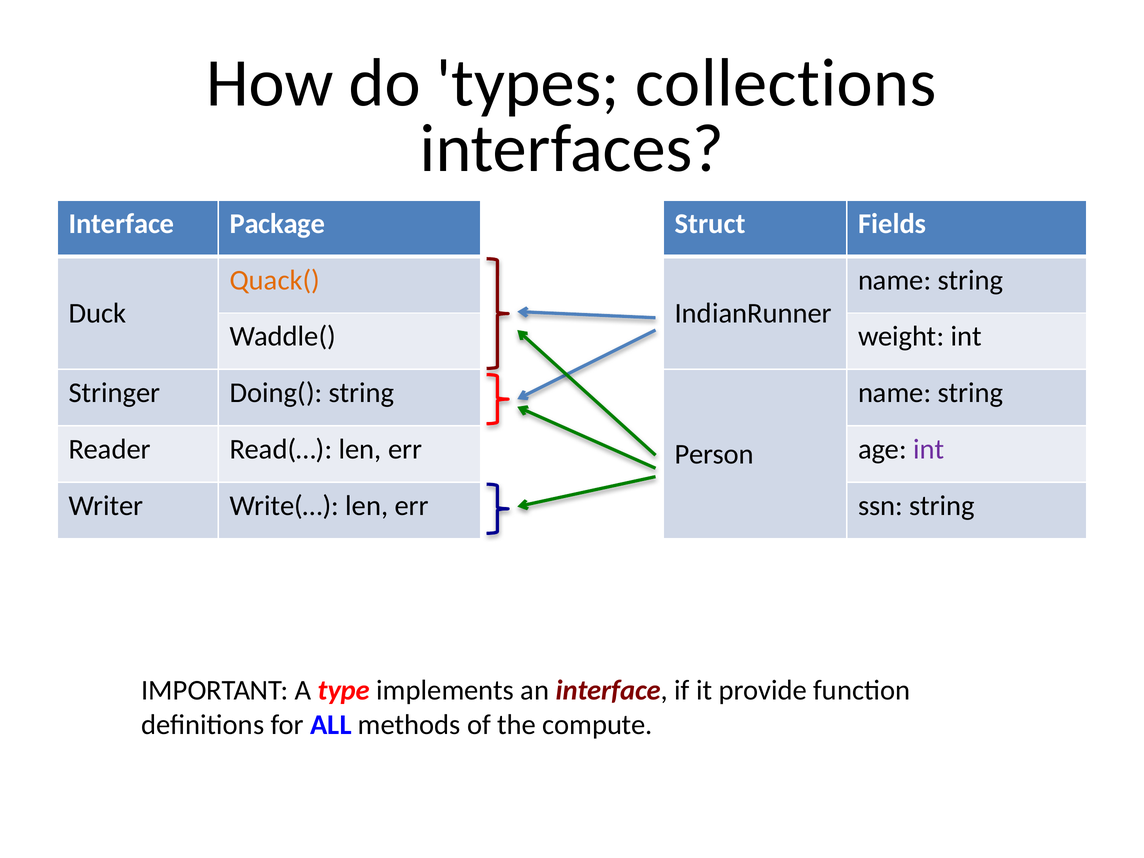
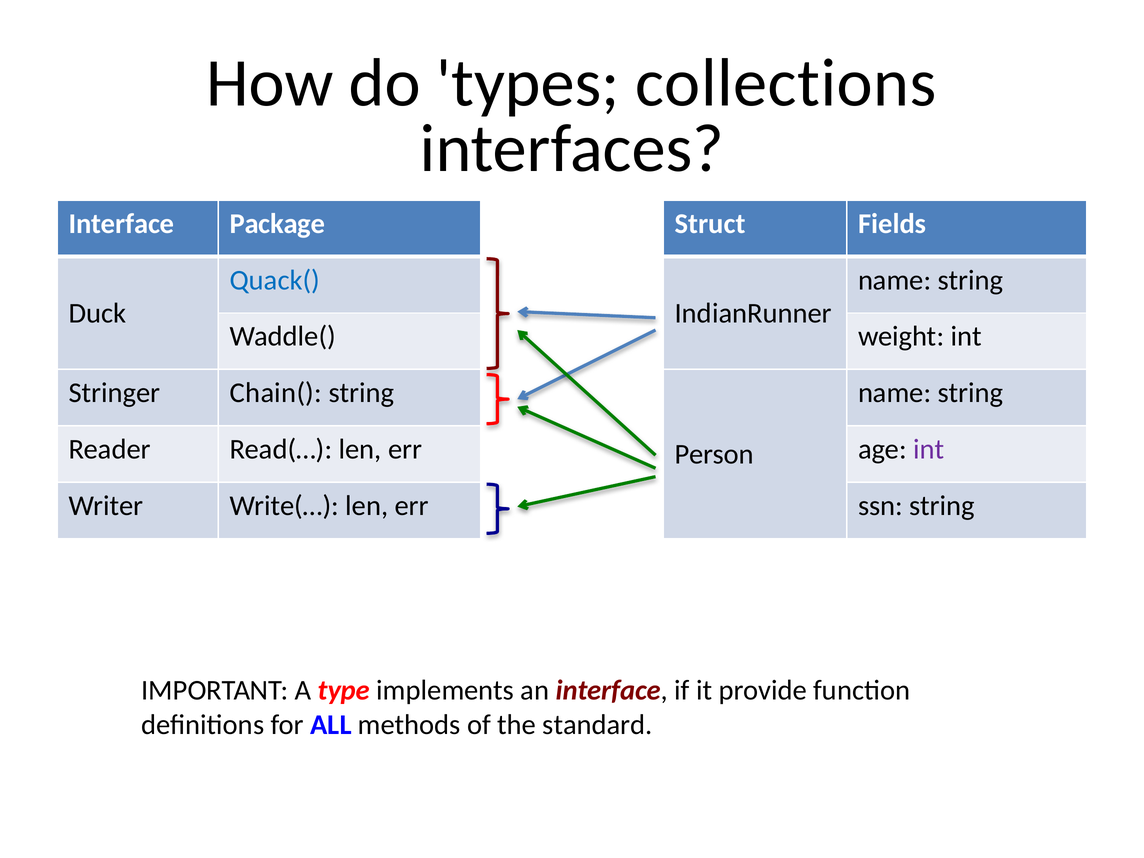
Quack( colour: orange -> blue (275, 280)
Doing(: Doing( -> Chain( (276, 393)
compute: compute -> standard (598, 725)
